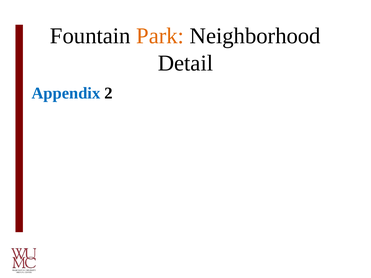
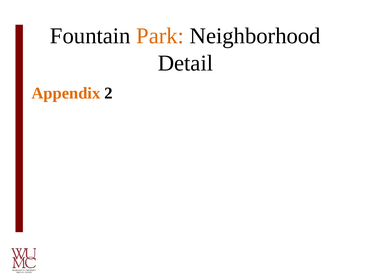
Appendix colour: blue -> orange (66, 93)
